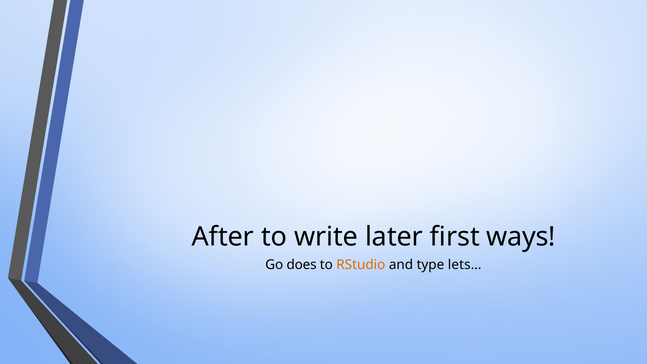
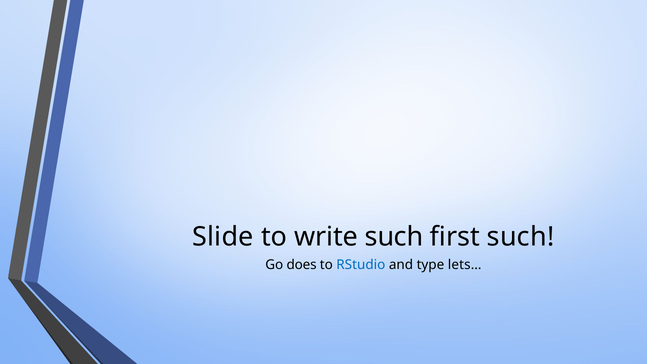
After: After -> Slide (223, 237)
write later: later -> such (394, 237)
first ways: ways -> such (521, 237)
RStudio colour: orange -> blue (361, 265)
